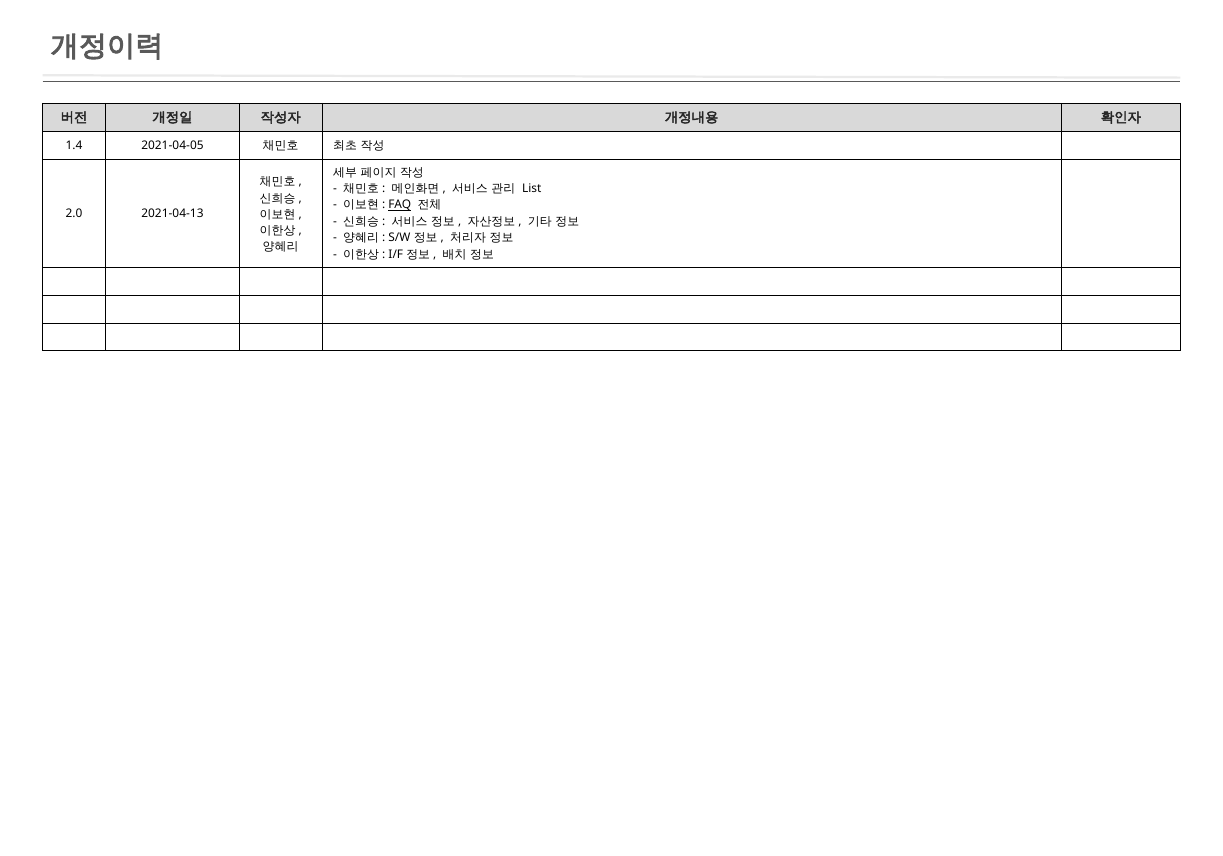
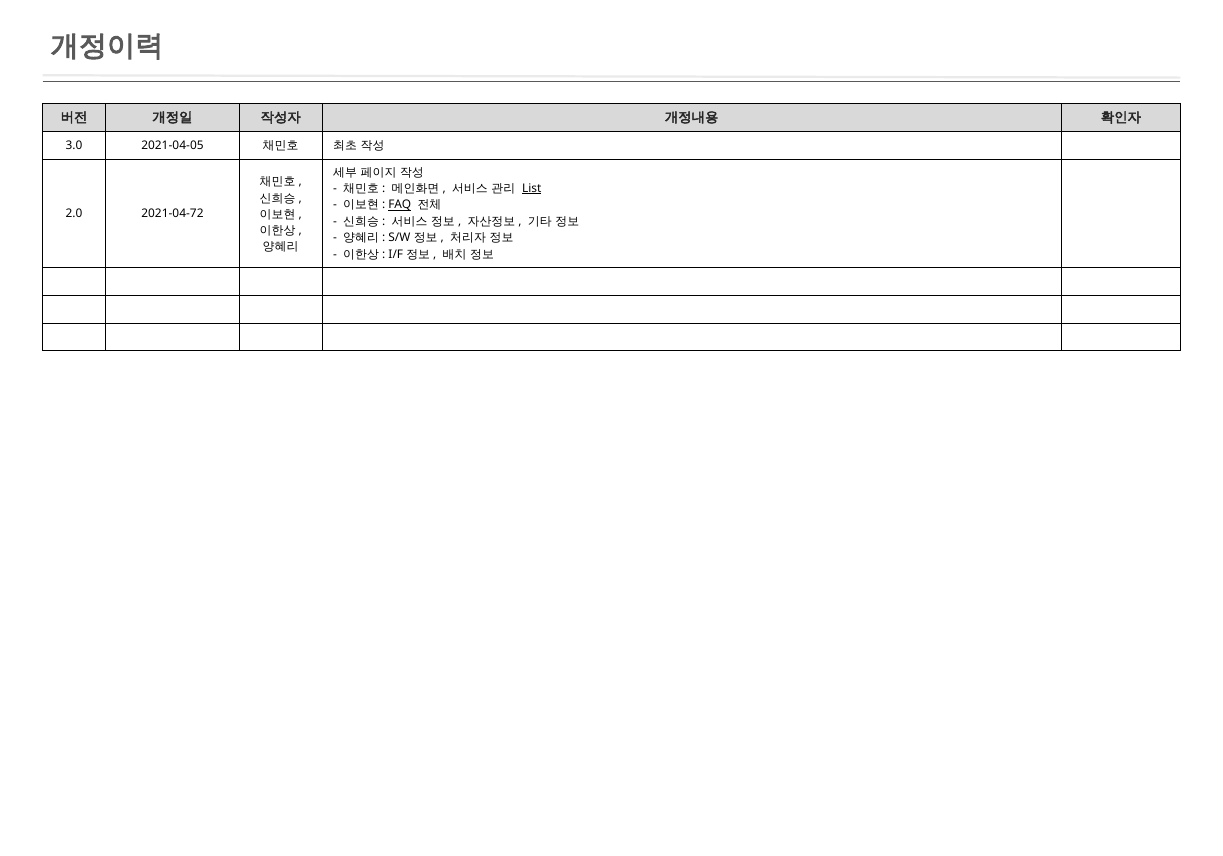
1.4: 1.4 -> 3.0 (74, 146)
List underline: none -> present (532, 189)
2021-04-13: 2021-04-13 -> 2021-04-72 (172, 214)
